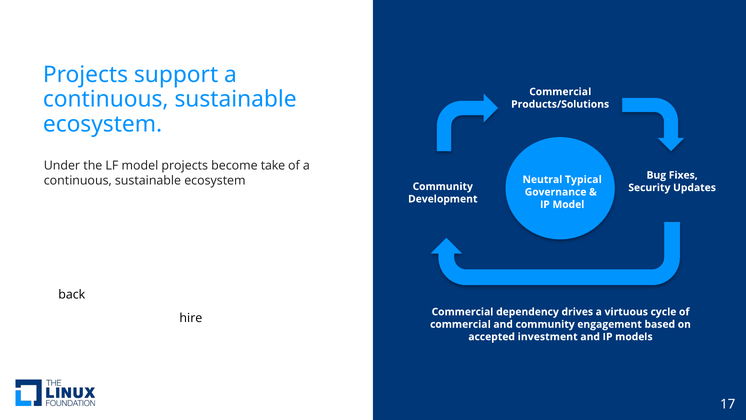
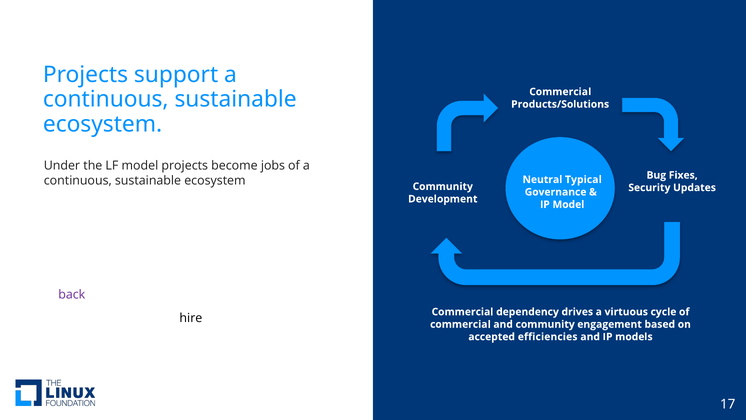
take: take -> jobs (273, 165)
back colour: black -> purple (72, 295)
investment: investment -> efficiencies (548, 337)
